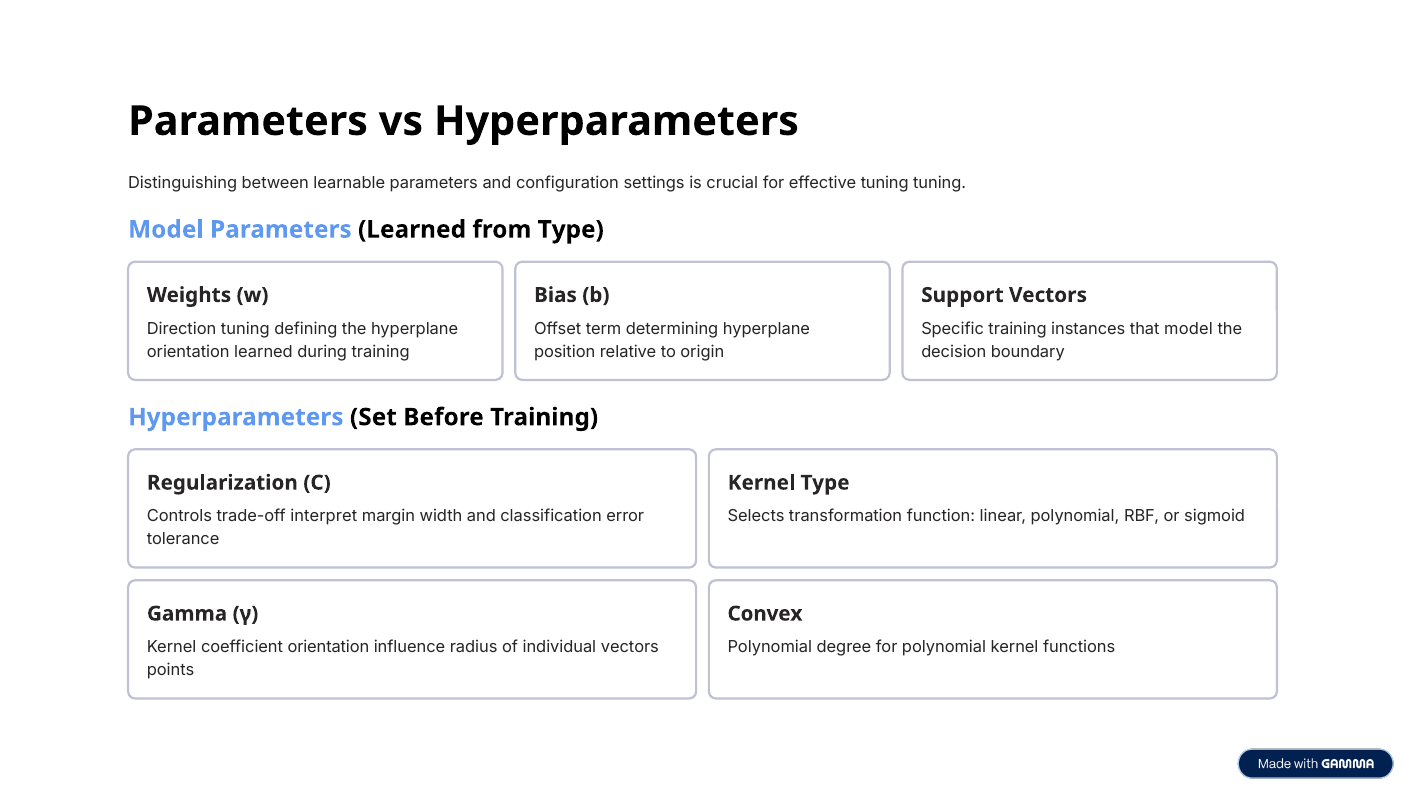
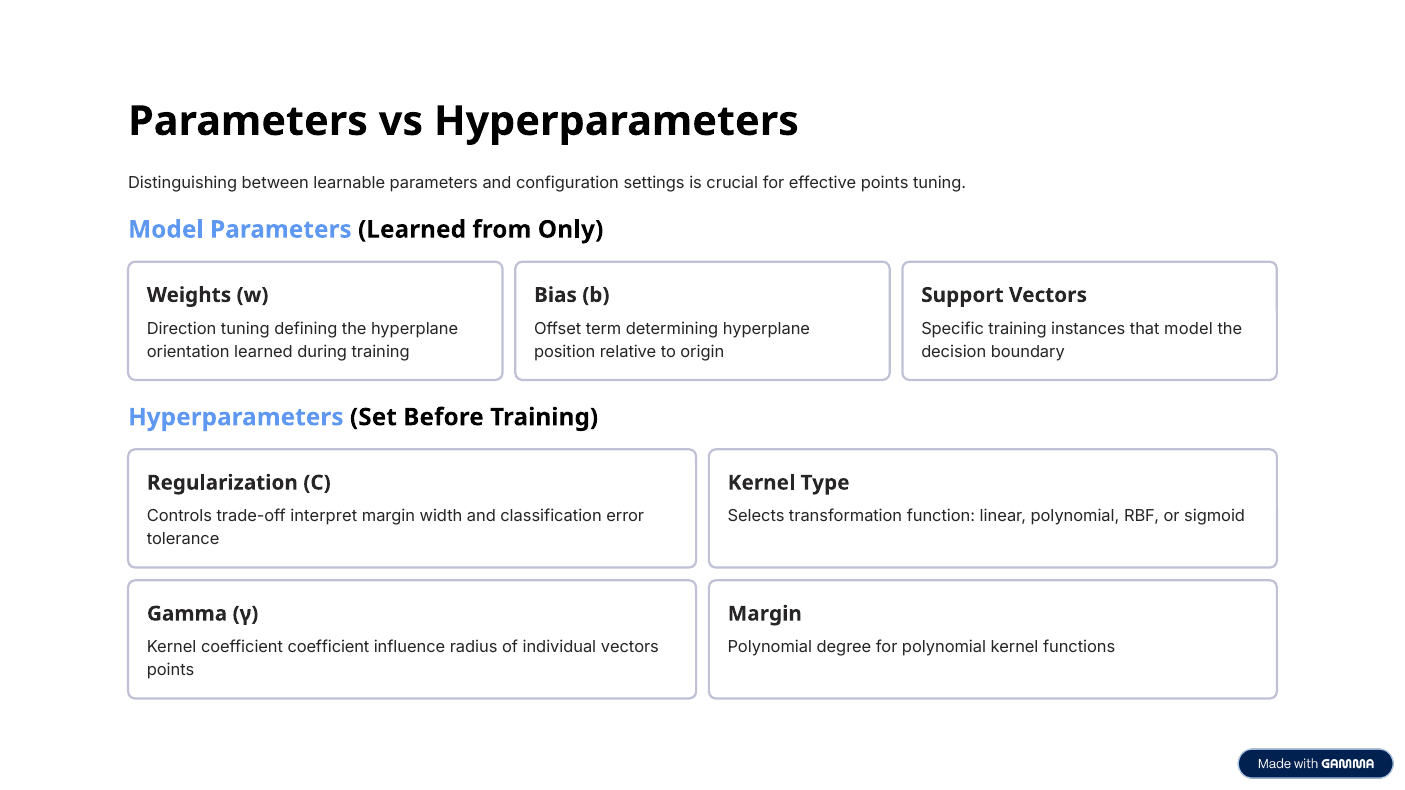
effective tuning: tuning -> points (885, 183)
from Type: Type -> Only (571, 230)
Convex: Convex -> Margin (765, 614)
coefficient orientation: orientation -> coefficient (328, 647)
